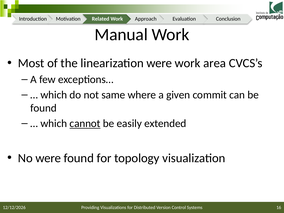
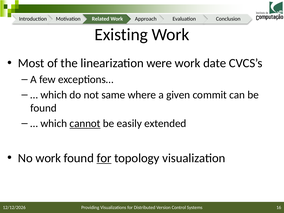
Manual: Manual -> Existing (121, 34)
area: area -> date (215, 63)
No were: were -> work (48, 158)
for underline: none -> present (104, 158)
